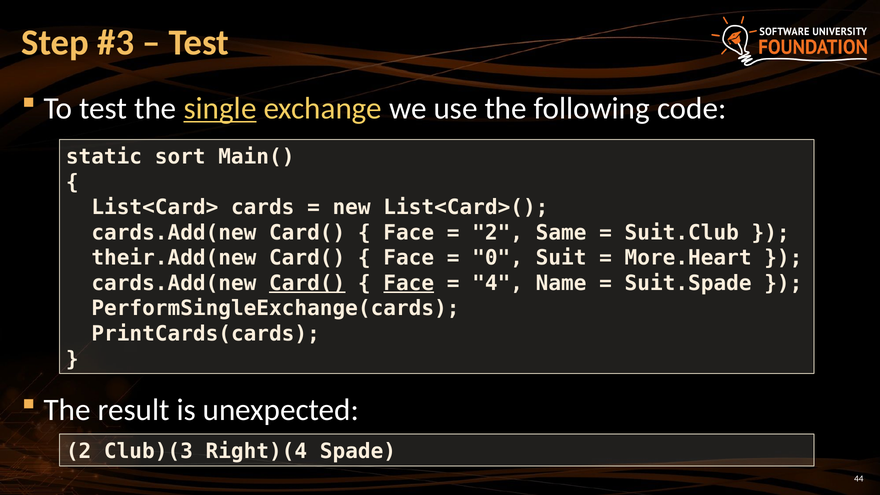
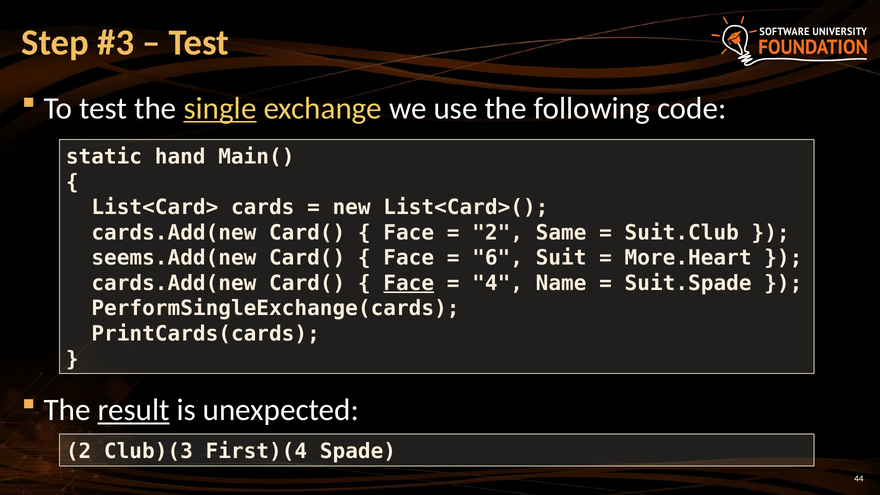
sort: sort -> hand (180, 157)
their.Add(new: their.Add(new -> seems.Add(new (174, 258)
0: 0 -> 6 (498, 258)
Card( underline: present -> none (307, 283)
result underline: none -> present (134, 410)
Right)(4: Right)(4 -> First)(4 (256, 452)
